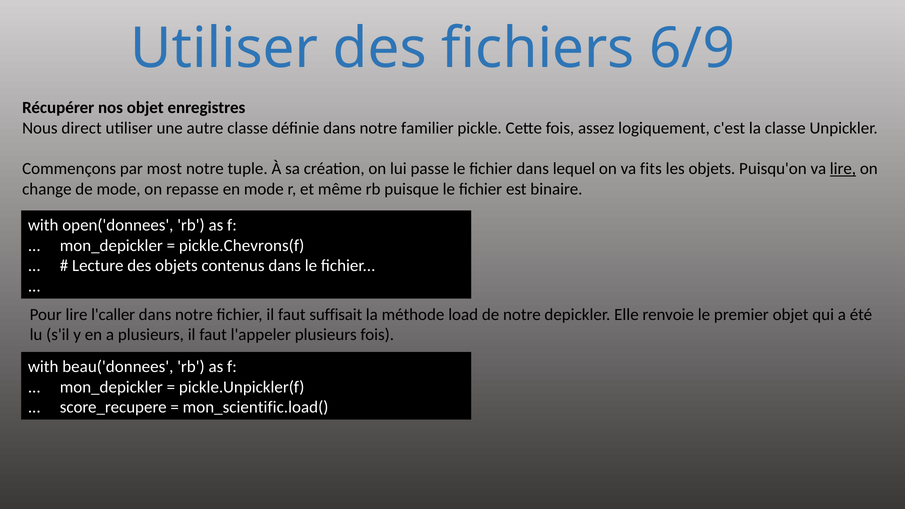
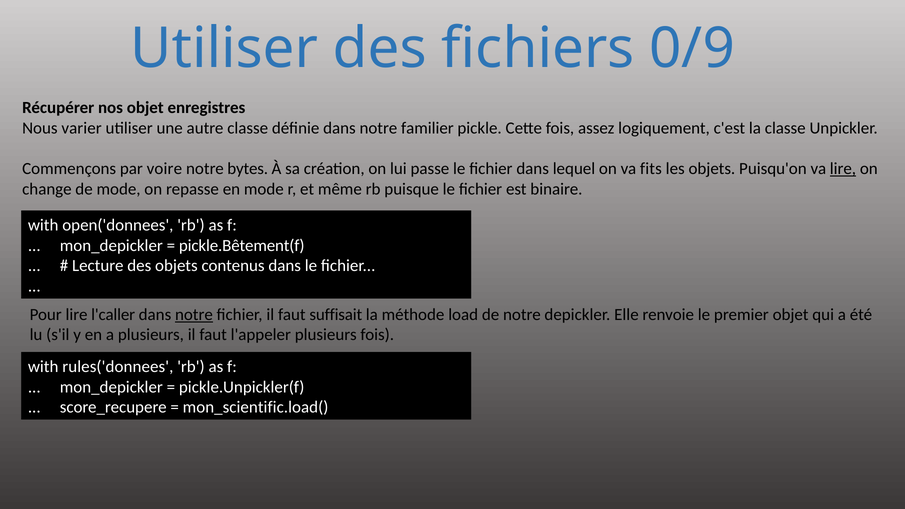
6/9: 6/9 -> 0/9 (692, 49)
direct: direct -> varier (82, 128)
most: most -> voire (164, 169)
tuple: tuple -> bytes (248, 169)
pickle.Chevrons(f: pickle.Chevrons(f -> pickle.Bêtement(f (242, 246)
notre underline: none -> present (194, 315)
beau('donnees: beau('donnees -> rules('donnees (118, 367)
